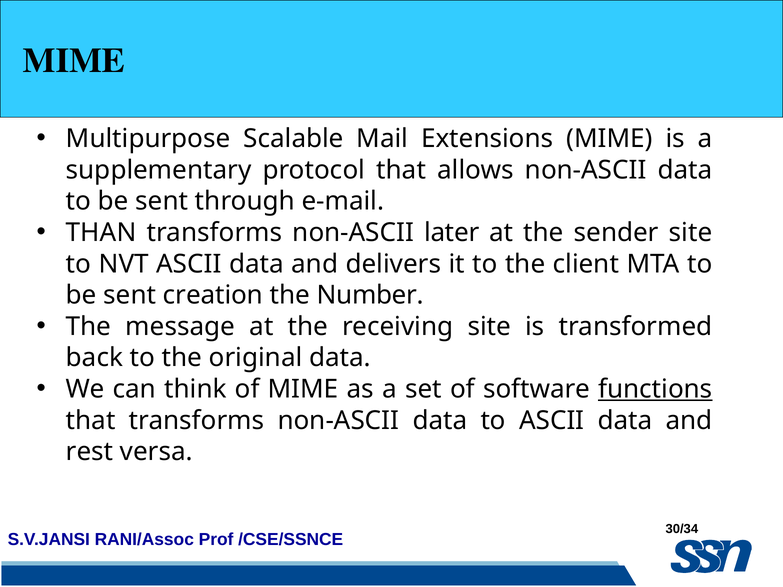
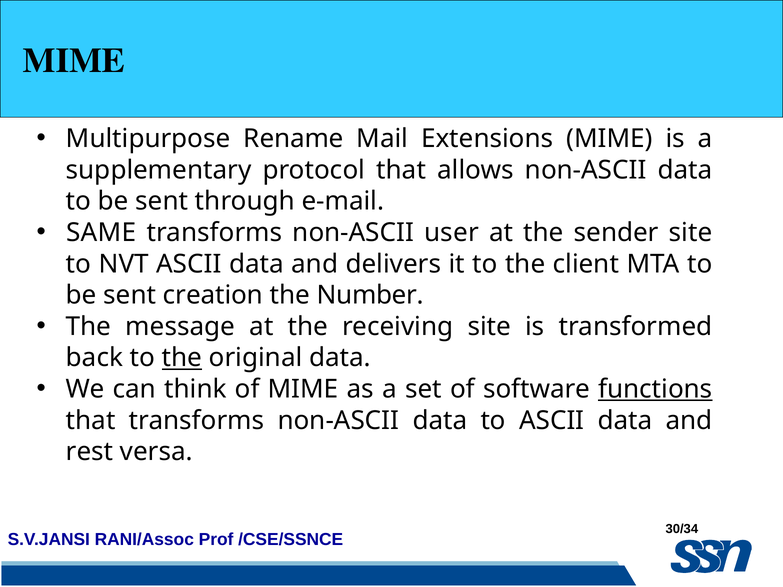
Scalable: Scalable -> Rename (294, 139)
THAN: THAN -> SAME (101, 233)
later: later -> user (451, 233)
the underline: none -> present (182, 358)
